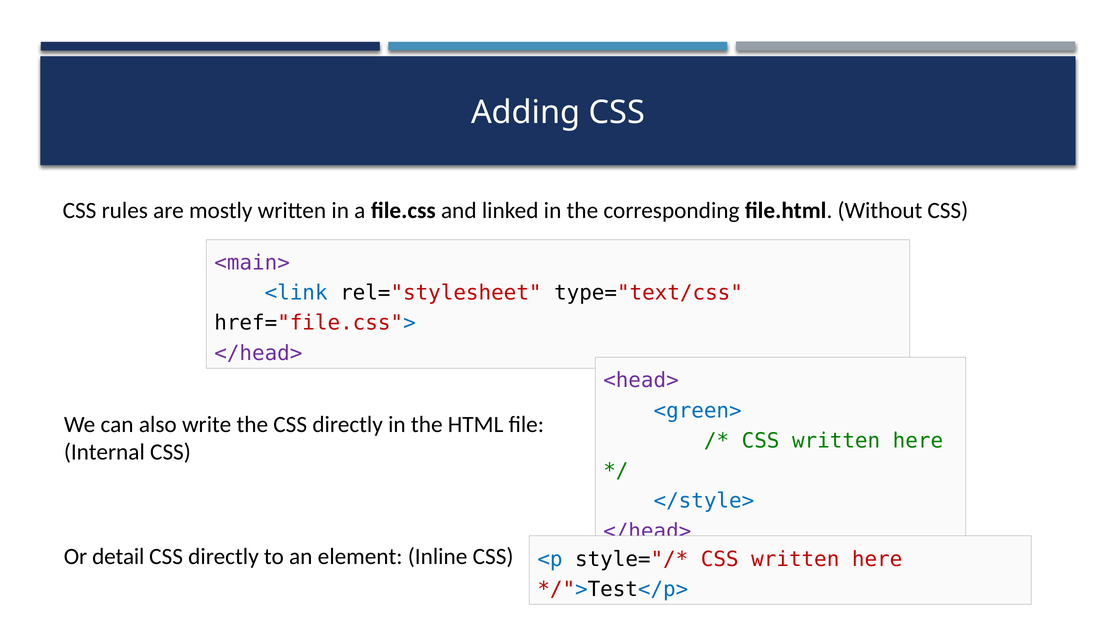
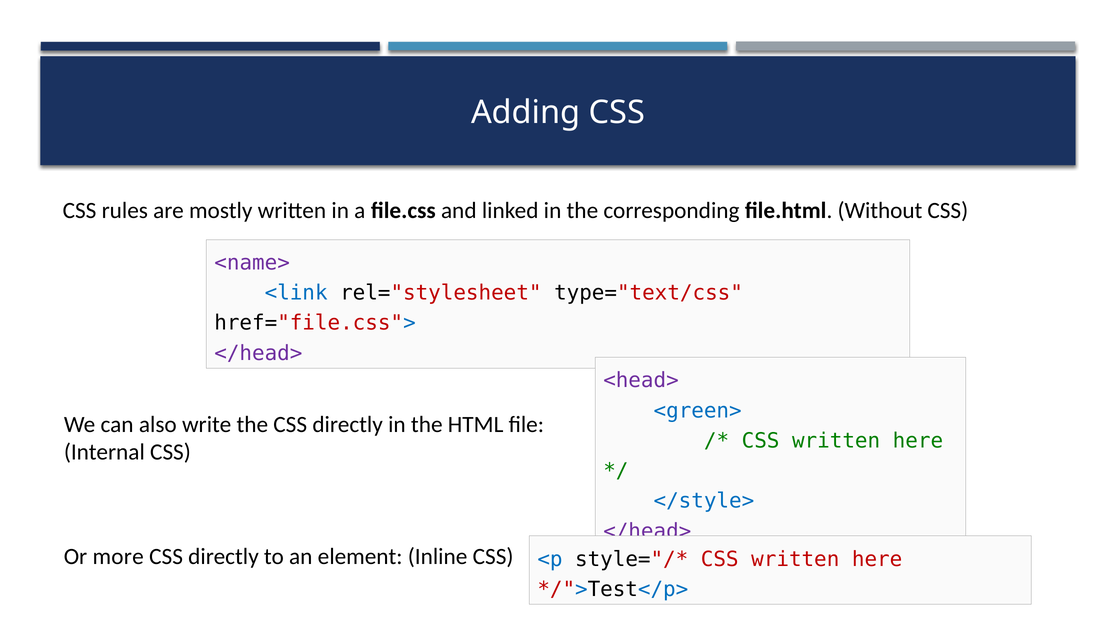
<main>: <main> -> <name> (252, 263)
detail: detail -> more (118, 556)
